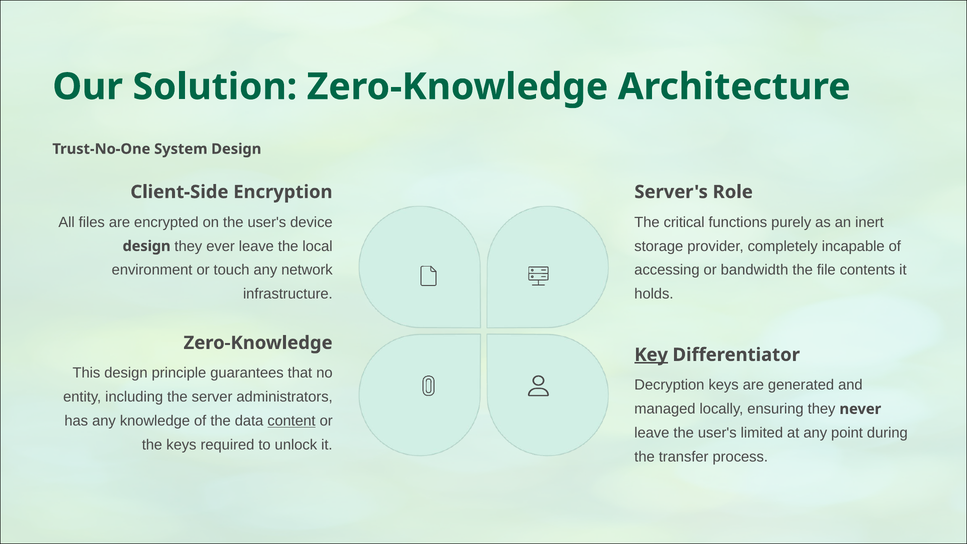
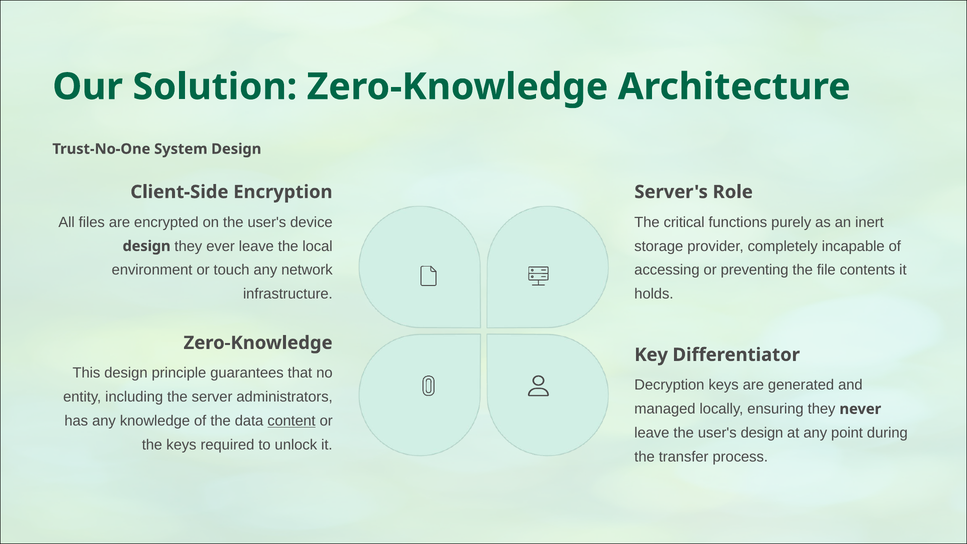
bandwidth: bandwidth -> preventing (755, 270)
Key underline: present -> none (651, 355)
user's limited: limited -> design (762, 433)
